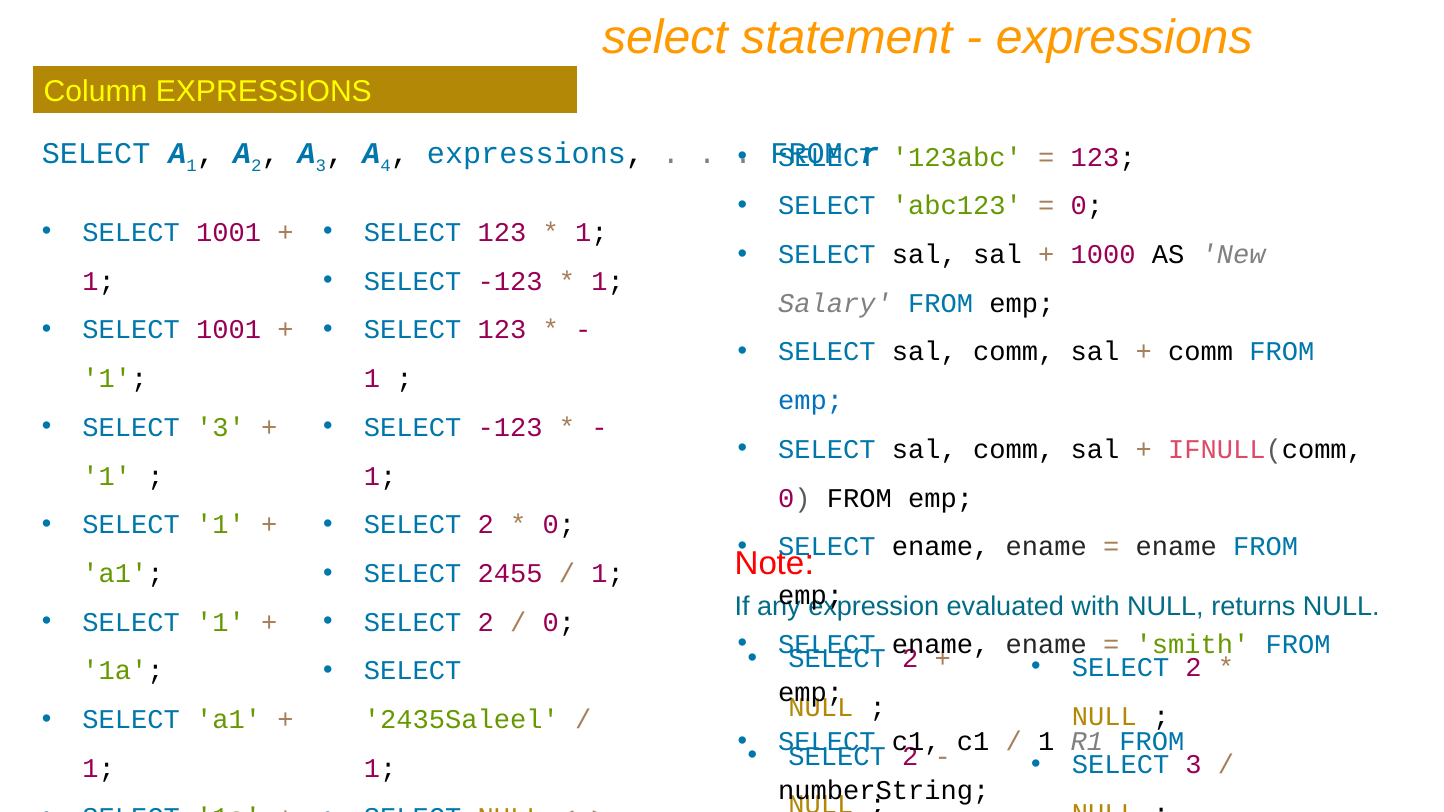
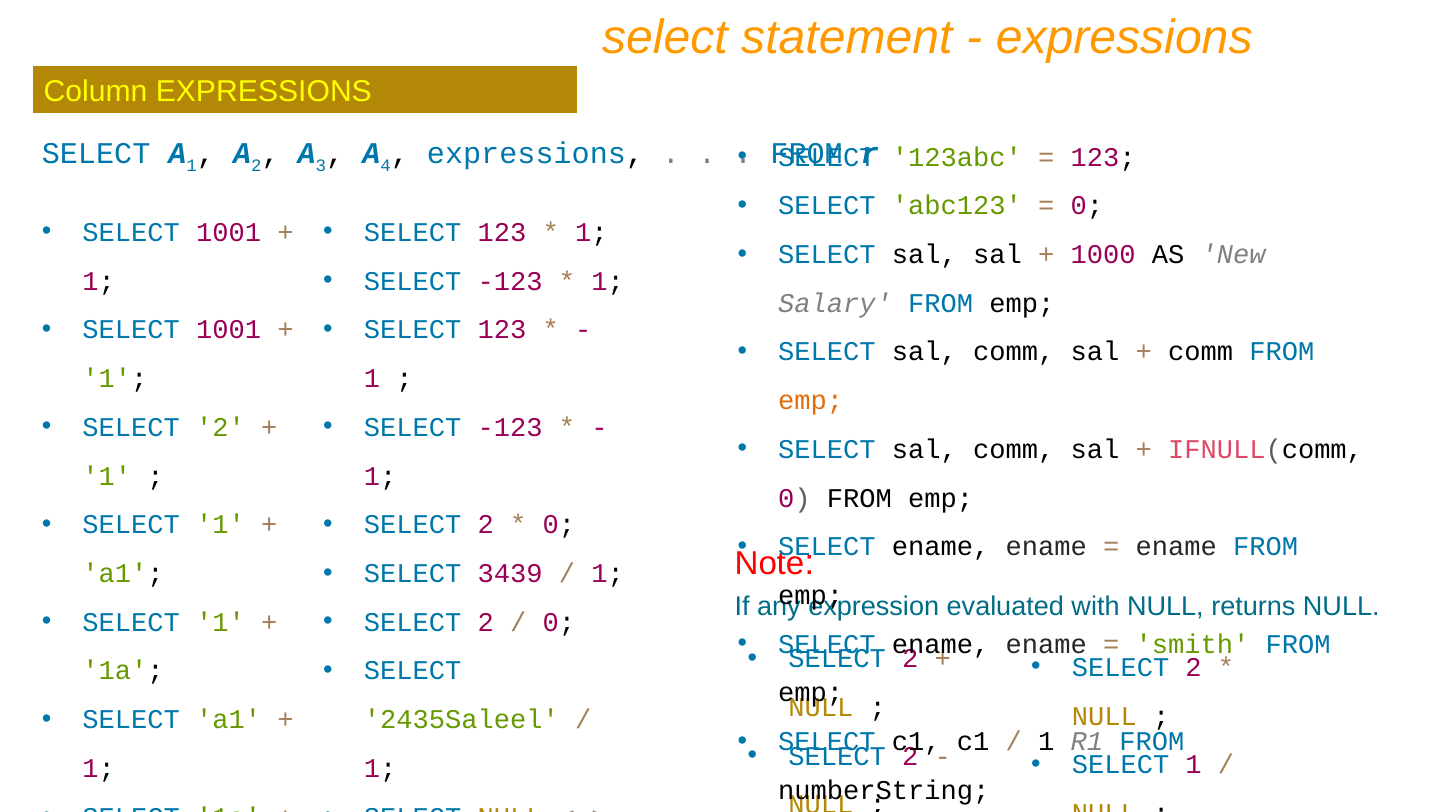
emp colour: blue -> orange (811, 401)
3: 3 -> 2 (221, 428)
2455: 2455 -> 3439 (510, 574)
3: 3 -> 1 (1194, 765)
